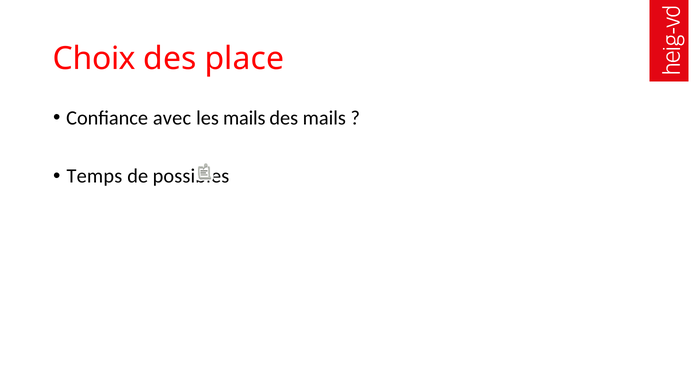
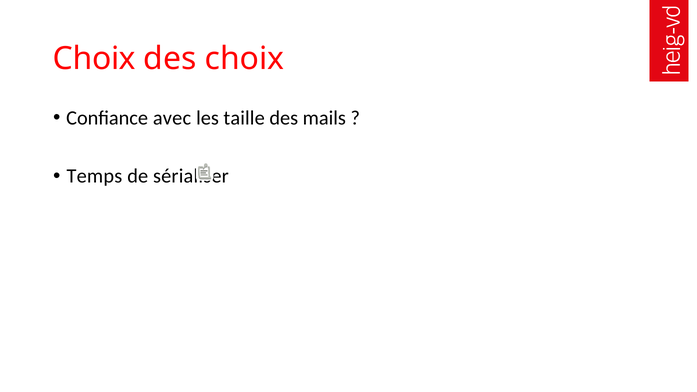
des place: place -> choix (244, 59)
les mails: mails -> taille (244, 118)
possibles: possibles -> sérialiser (191, 176)
